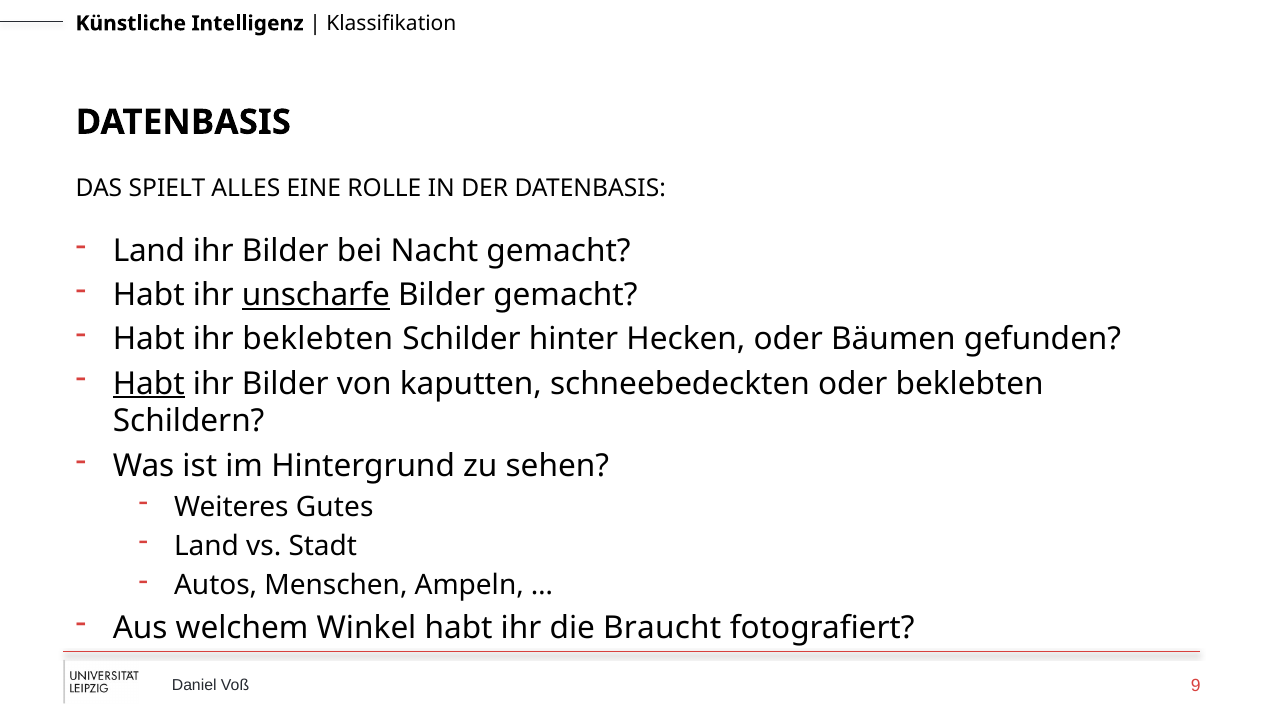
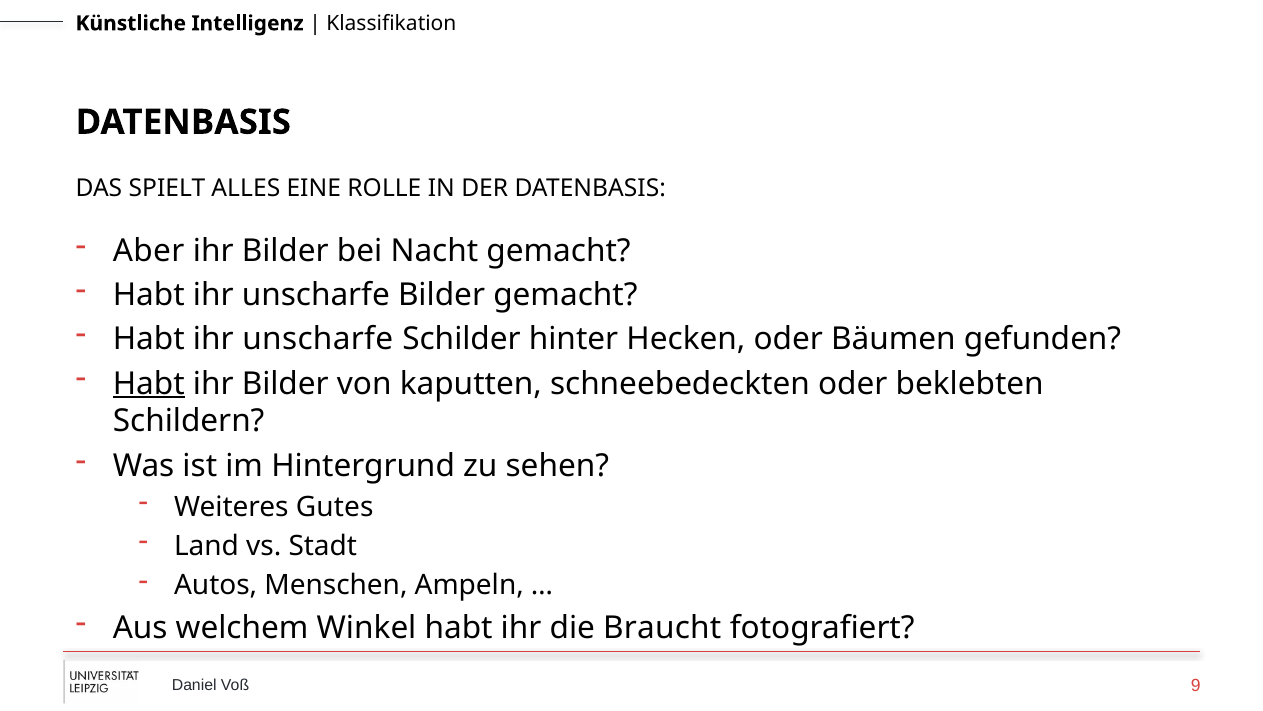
Land: Land -> Aber (149, 251)
unscharfe underline: present -> none (316, 295)
beklebten: beklebten -> unscharfe (318, 339)
